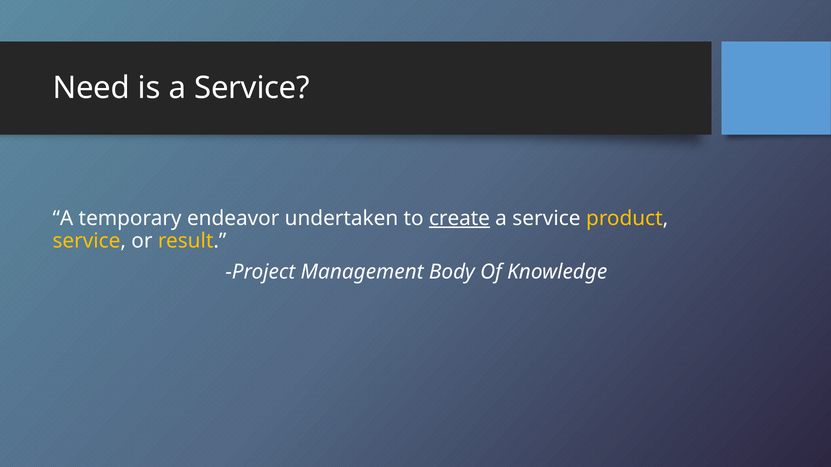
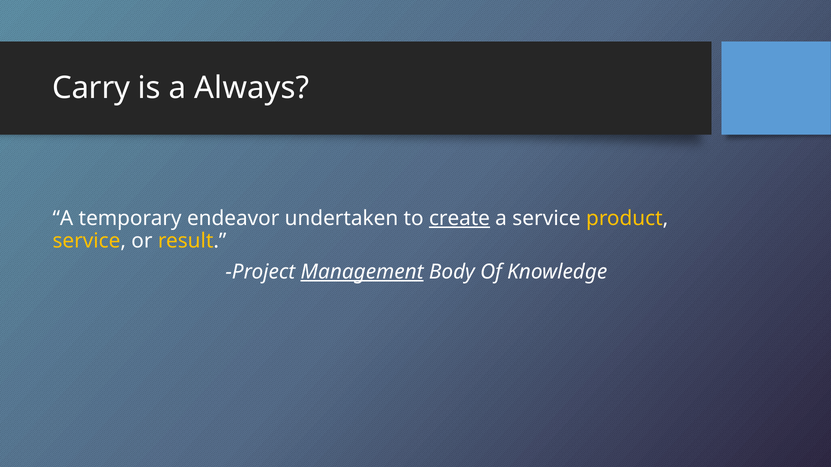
Need: Need -> Carry (91, 88)
is a Service: Service -> Always (252, 88)
Management underline: none -> present (362, 272)
